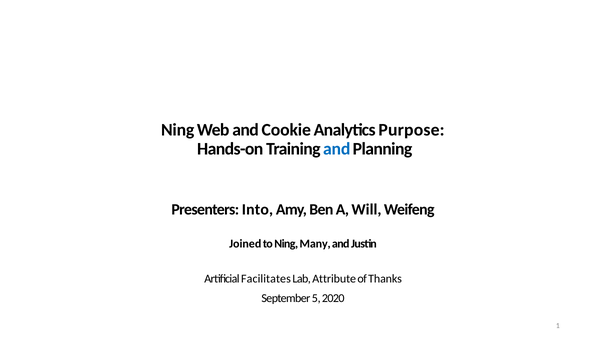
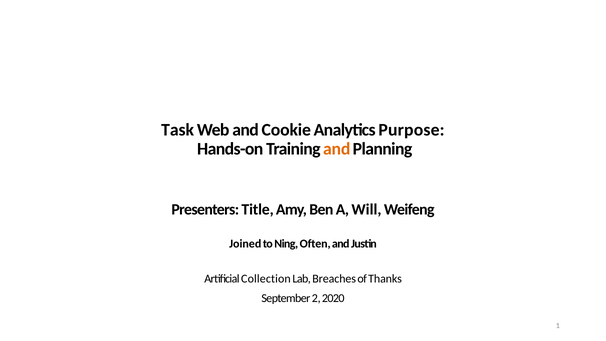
Ning: Ning -> Task (178, 130)
and colour: blue -> orange (337, 149)
Into: Into -> Title (258, 209)
Many: Many -> Often (315, 244)
Facilitates: Facilitates -> Collection (266, 279)
Attribute: Attribute -> Breaches (334, 279)
5: 5 -> 2 (316, 298)
